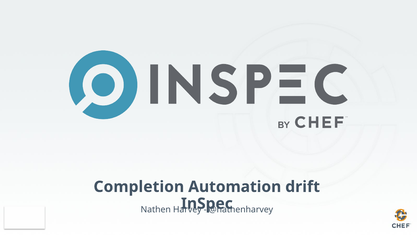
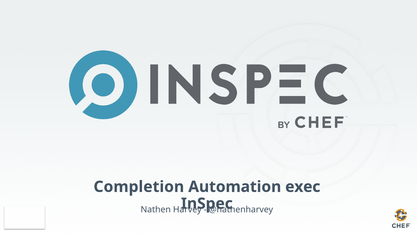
drift: drift -> exec (303, 186)
